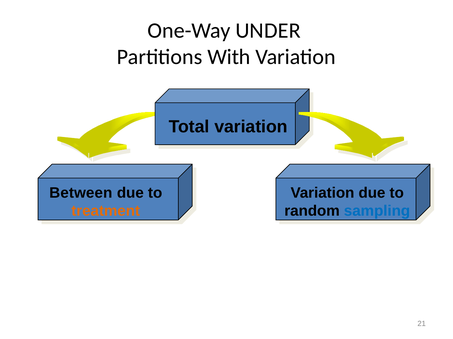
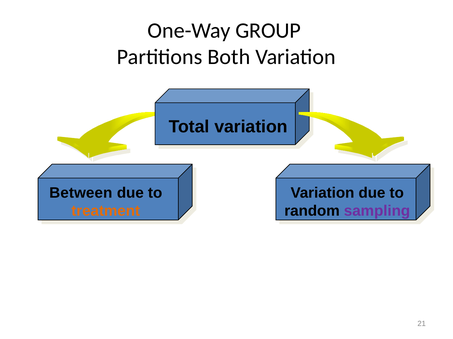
UNDER: UNDER -> GROUP (268, 31)
With: With -> Both (229, 57)
sampling colour: blue -> purple (377, 211)
